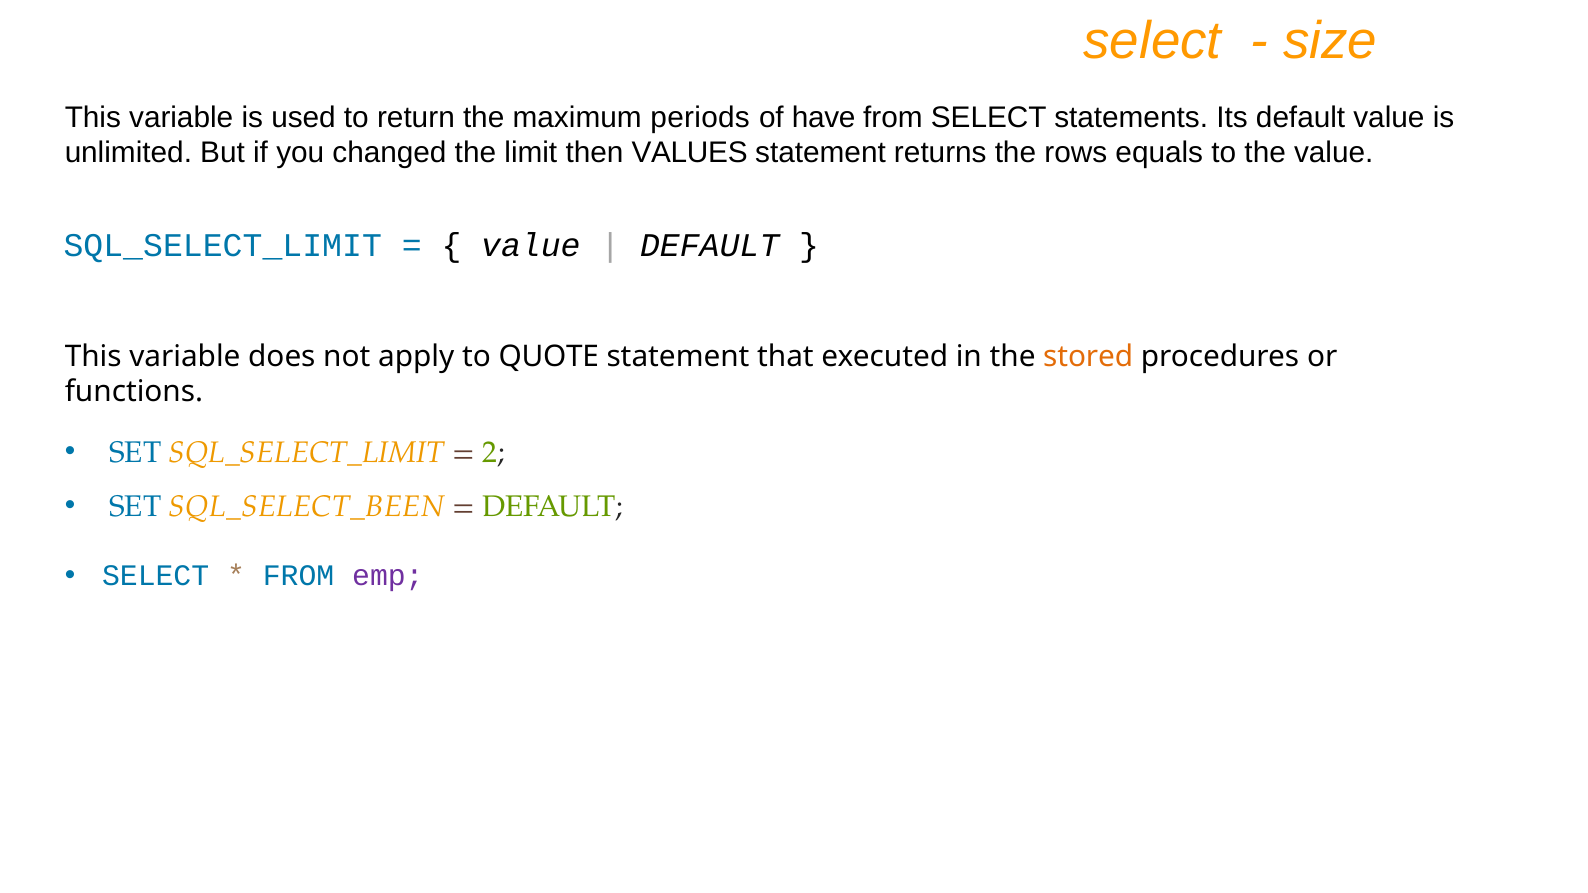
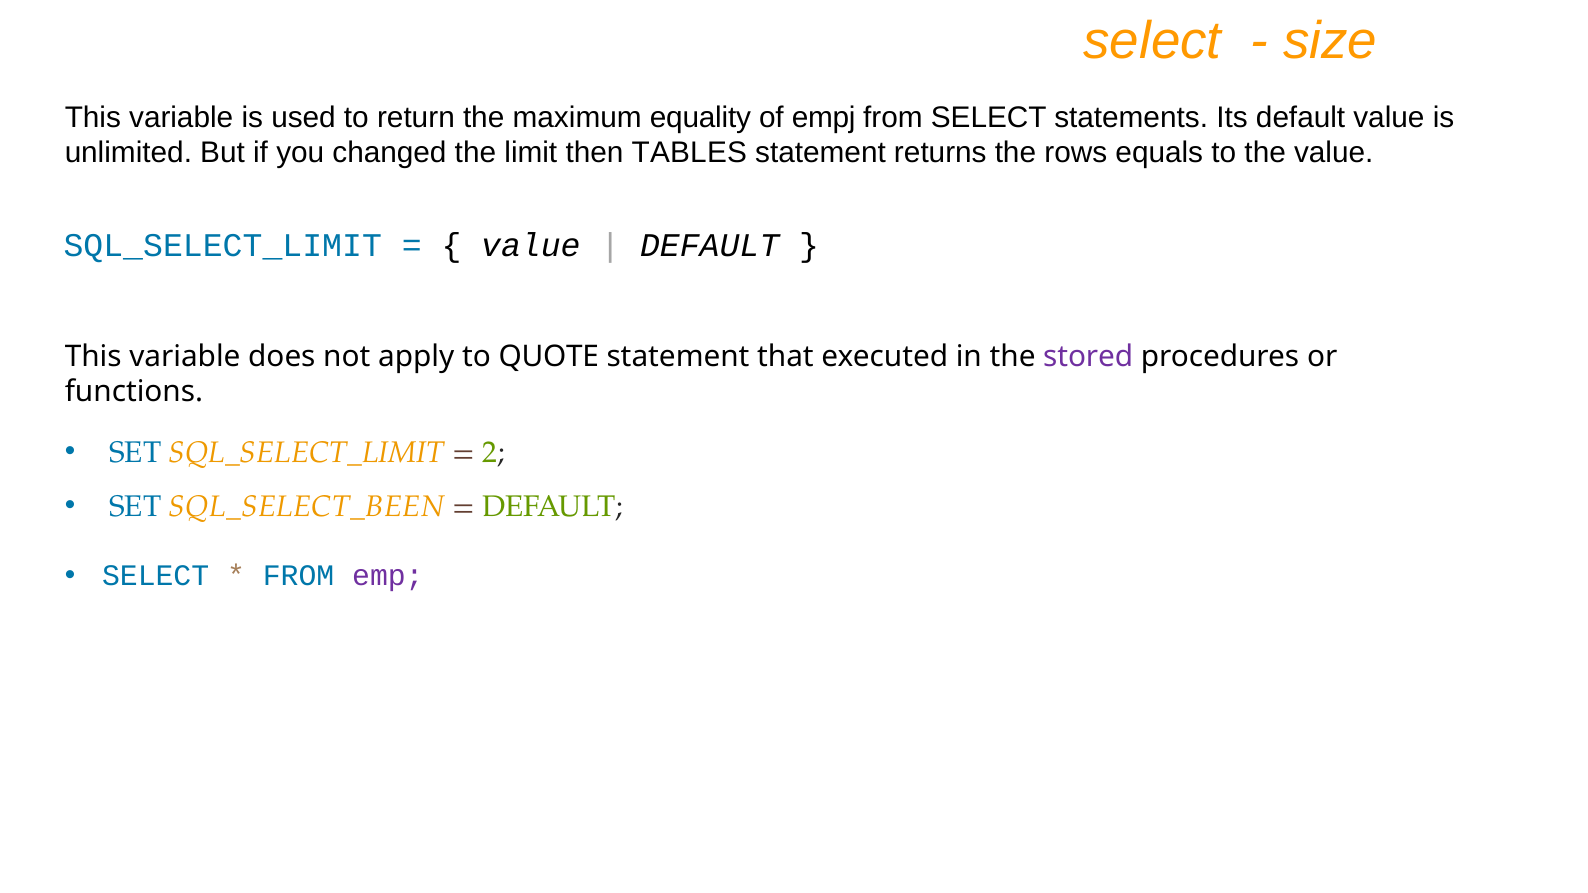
periods: periods -> equality (700, 117)
have: have -> empj (824, 117)
VALUES: VALUES -> TABLES (689, 153)
stored colour: orange -> purple (1088, 356)
